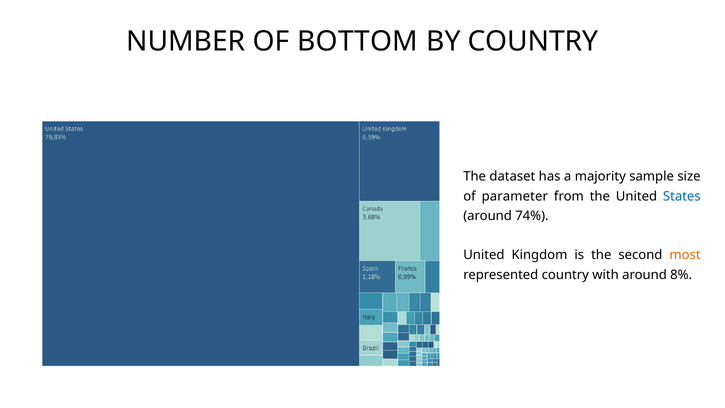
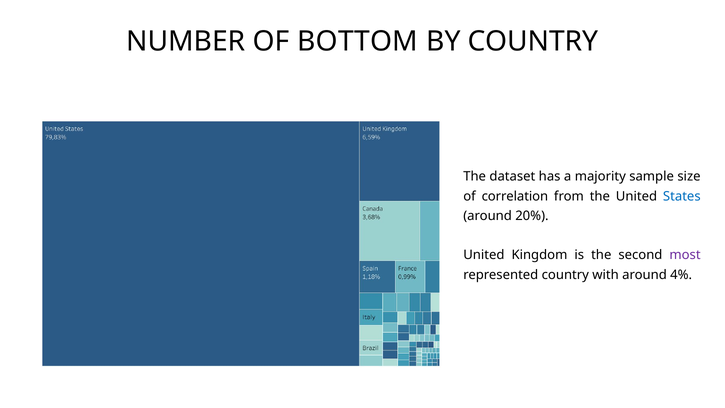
parameter: parameter -> correlation (515, 196)
74%: 74% -> 20% (532, 216)
most colour: orange -> purple (685, 255)
8%: 8% -> 4% (681, 275)
